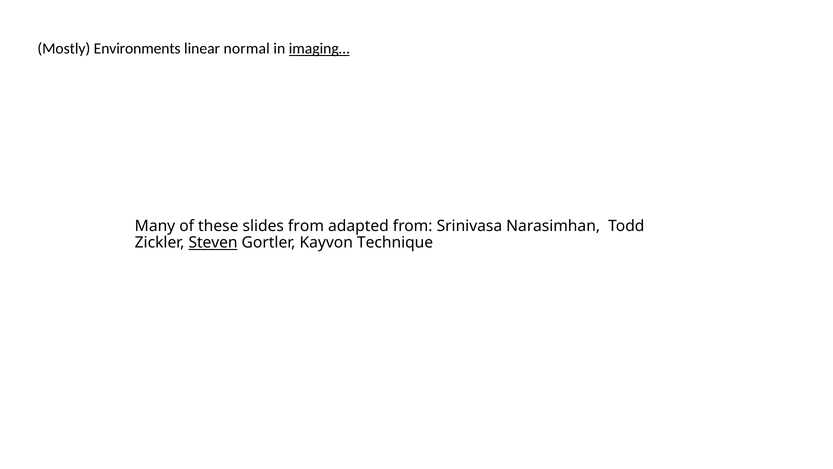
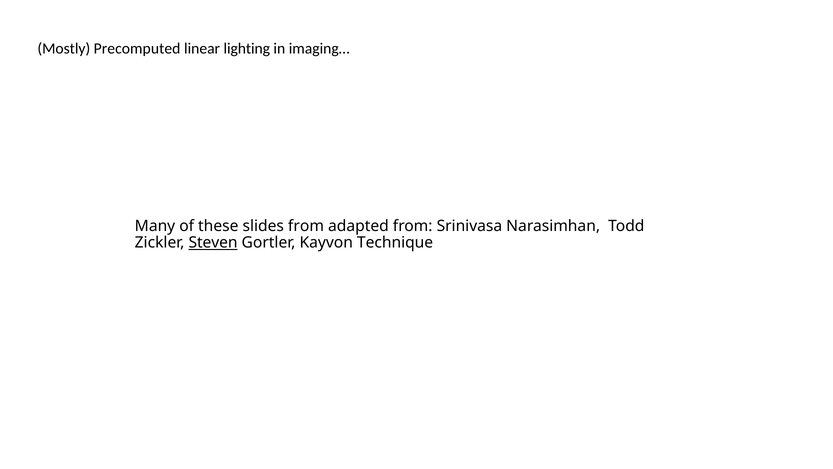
Environments: Environments -> Precomputed (137, 49)
normal: normal -> lighting (247, 49)
imaging… underline: present -> none (319, 49)
